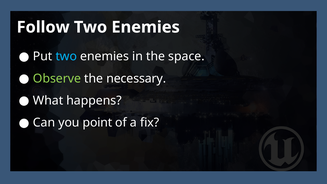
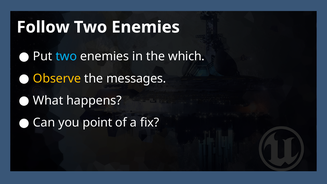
space: space -> which (187, 56)
Observe colour: light green -> yellow (57, 78)
necessary: necessary -> messages (136, 78)
